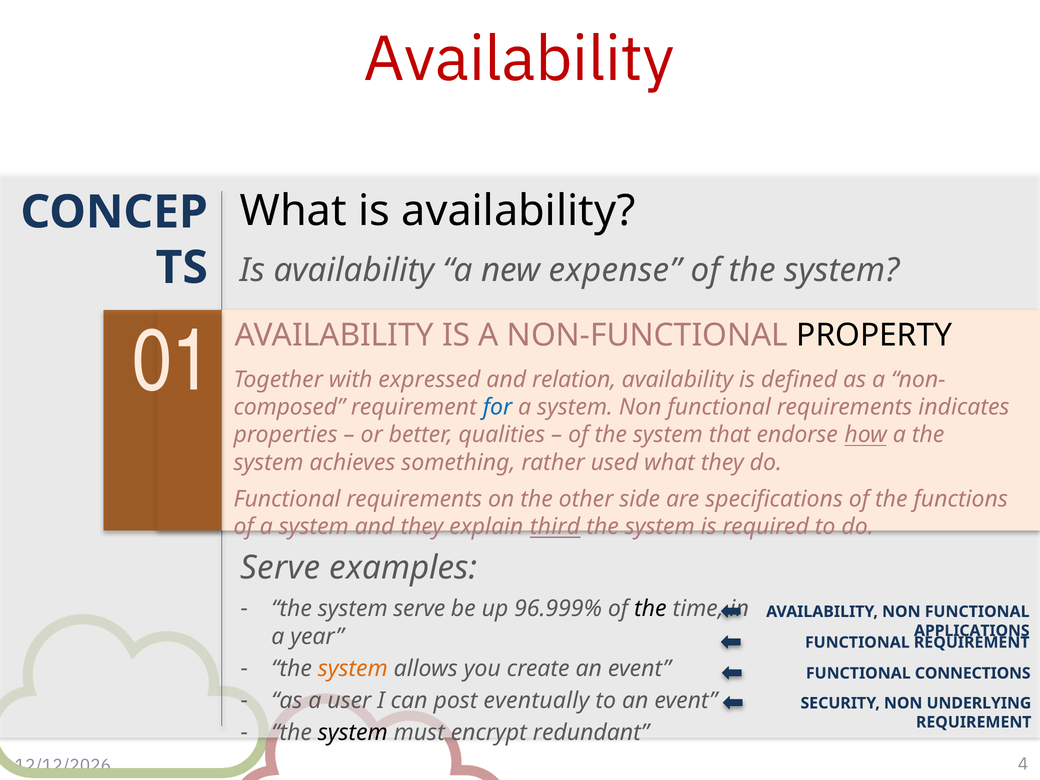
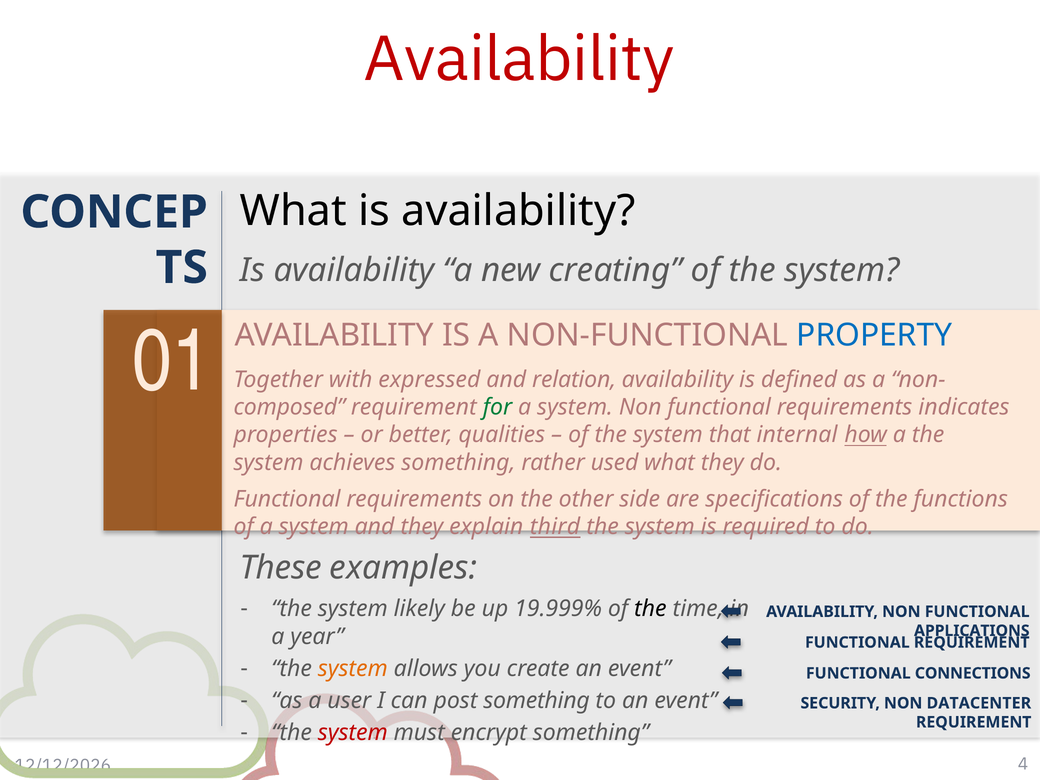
expense: expense -> creating (616, 271)
PROPERTY colour: black -> blue (874, 335)
for colour: blue -> green (497, 407)
endorse: endorse -> internal (797, 435)
Serve: Serve -> These (281, 568)
serve: serve -> likely (419, 609)
96.999%: 96.999% -> 19.999% (558, 609)
post eventually: eventually -> something (537, 701)
UNDERLYING: UNDERLYING -> DATACENTER (979, 703)
system colour: black -> red (353, 733)
encrypt redundant: redundant -> something (591, 733)
